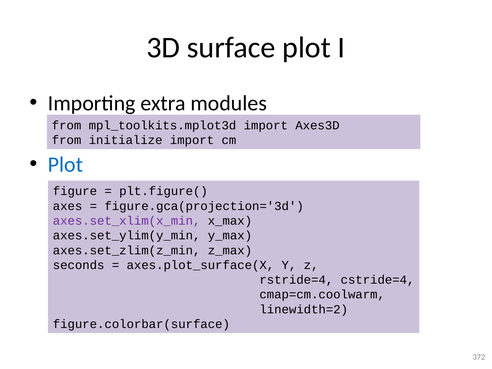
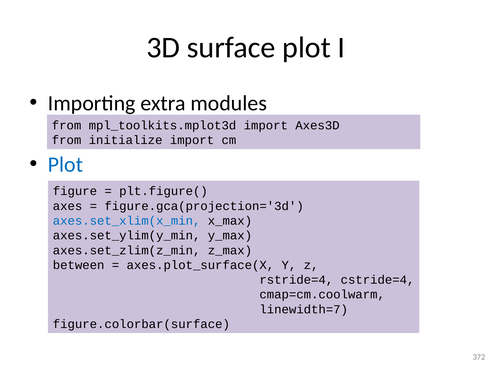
axes.set_xlim(x_min colour: purple -> blue (127, 221)
seconds: seconds -> between (79, 265)
linewidth=2: linewidth=2 -> linewidth=7 (304, 309)
